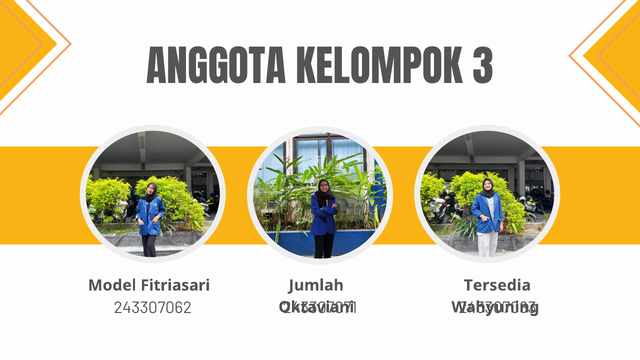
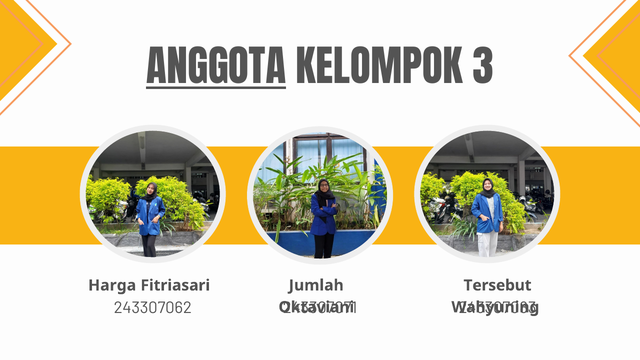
ANGGOTA underline: none -> present (216, 69)
Model: Model -> Harga (112, 285)
Tersedia: Tersedia -> Tersebut (498, 285)
